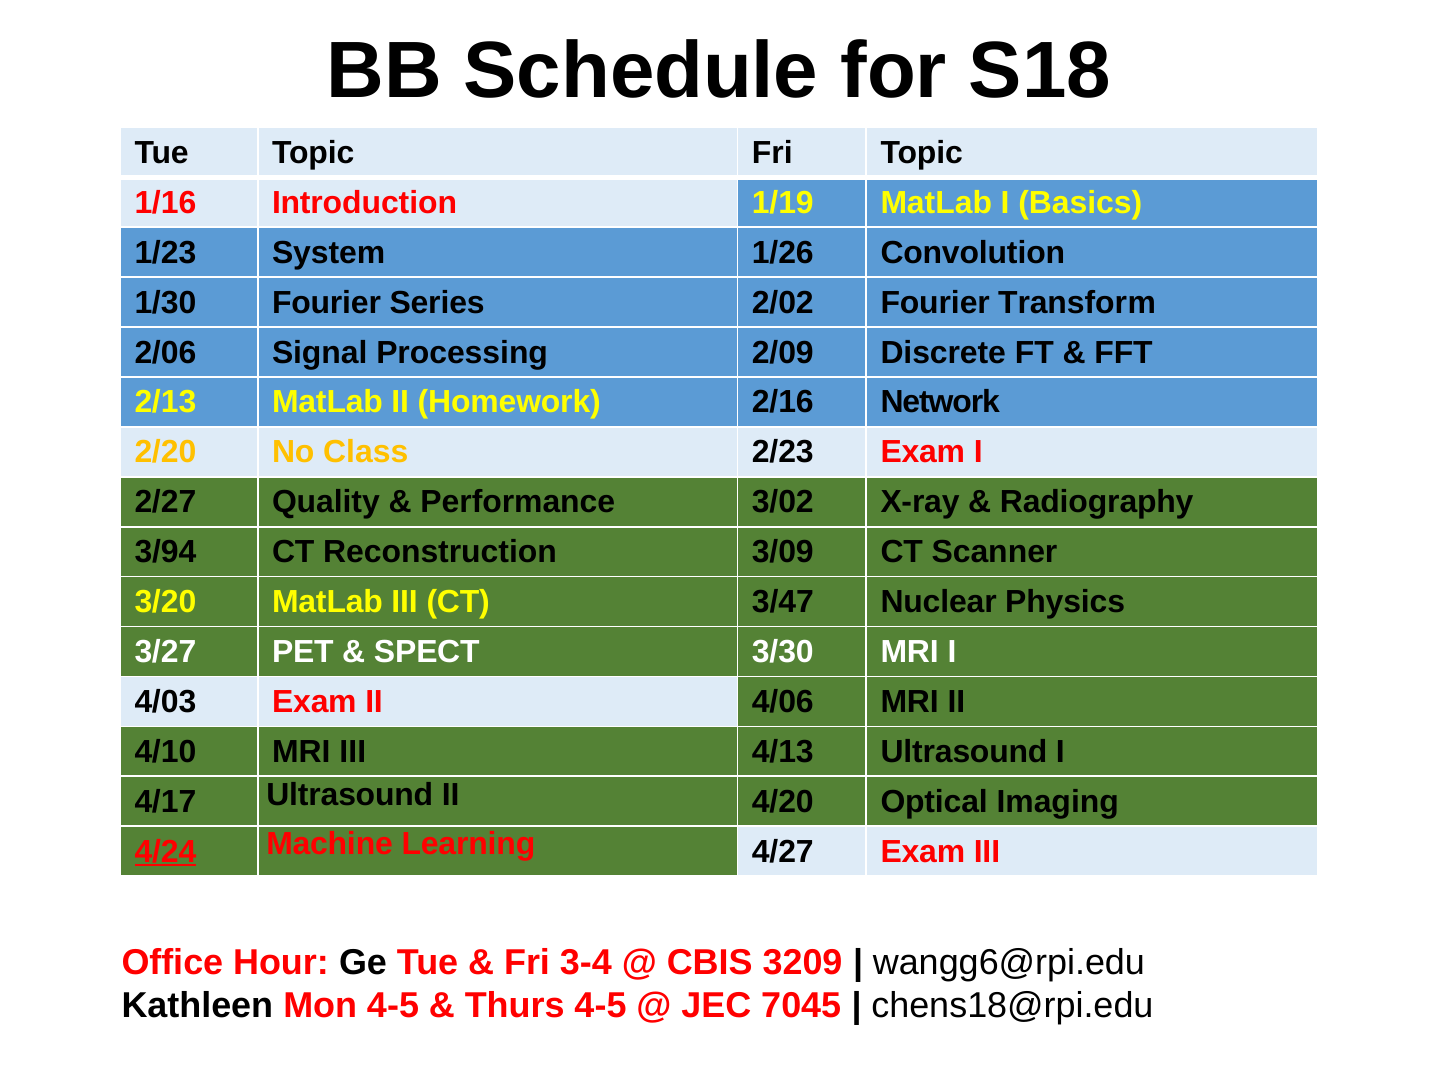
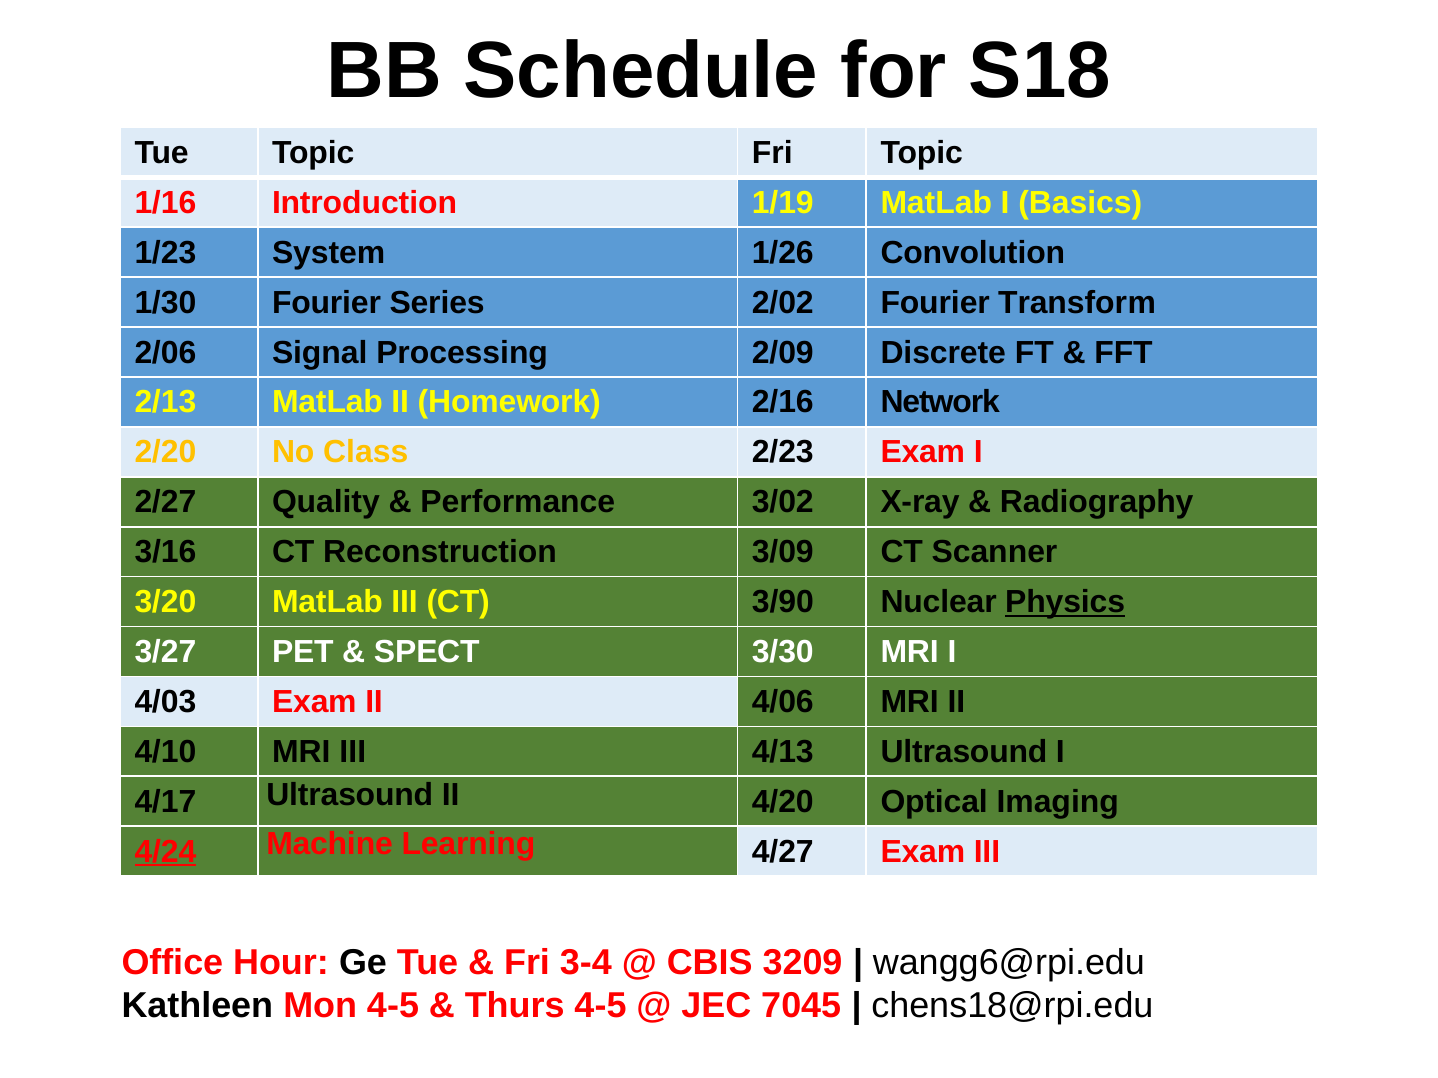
3/94: 3/94 -> 3/16 (165, 552)
3/47: 3/47 -> 3/90 (783, 602)
Physics underline: none -> present (1065, 602)
